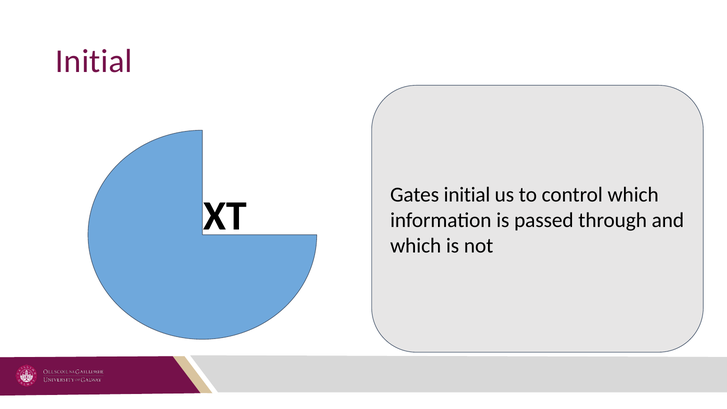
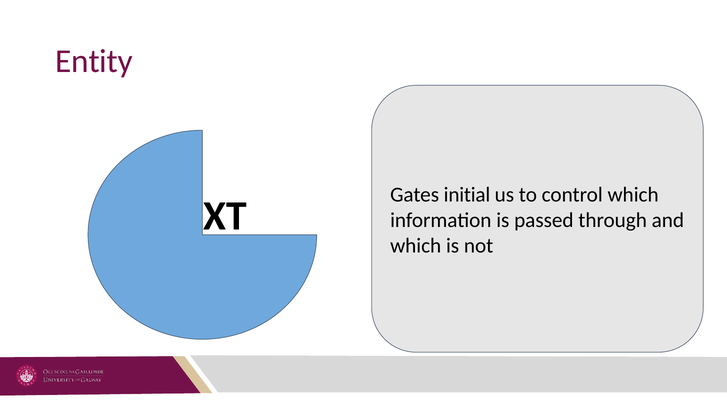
Initial: Initial -> Entity (94, 61)
